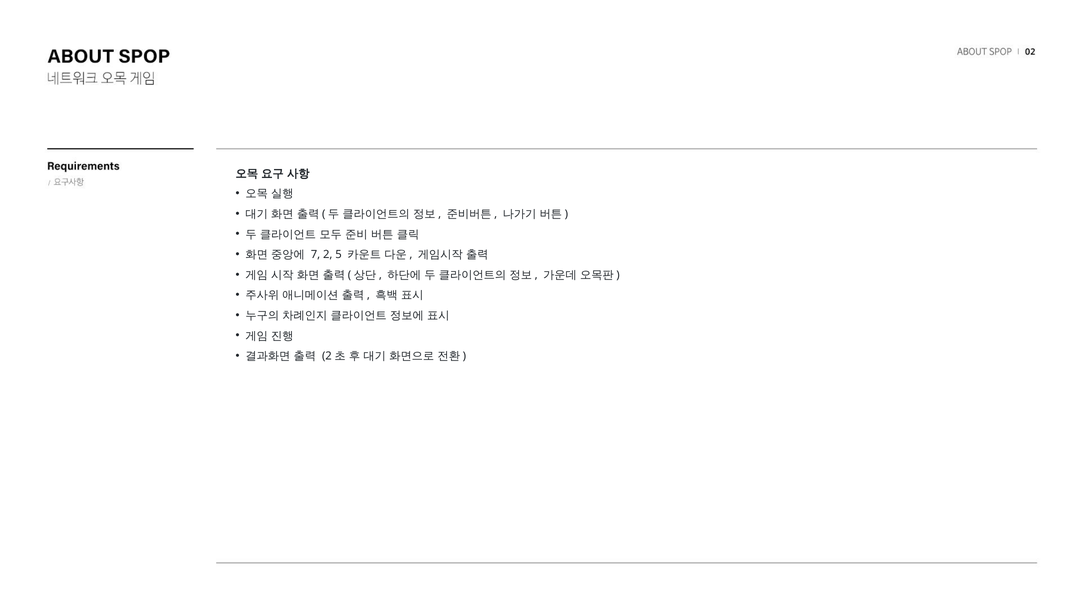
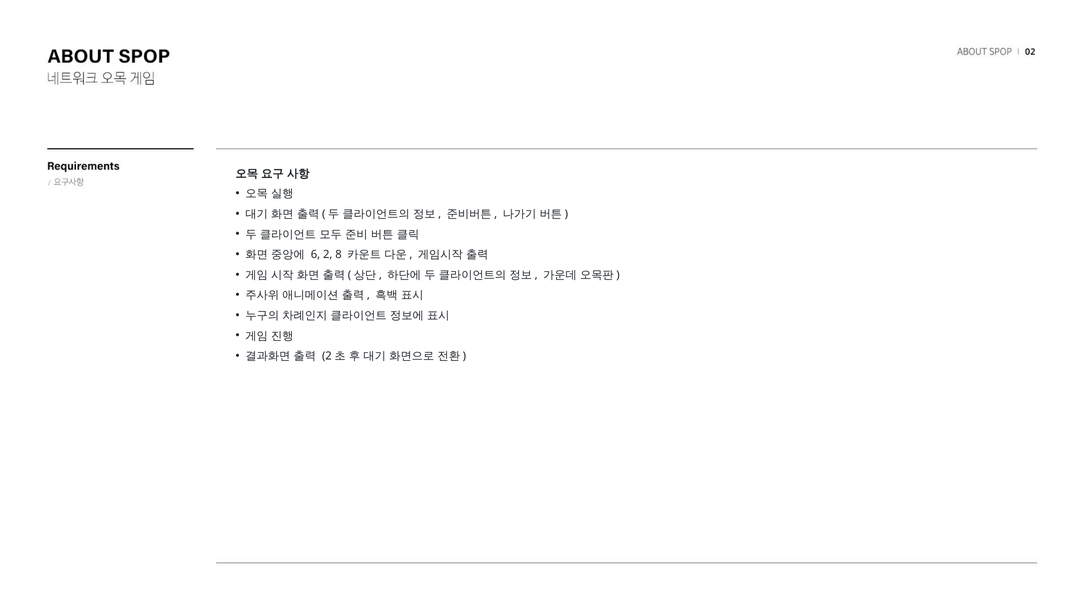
7: 7 -> 6 (316, 255)
5: 5 -> 8 (339, 255)
